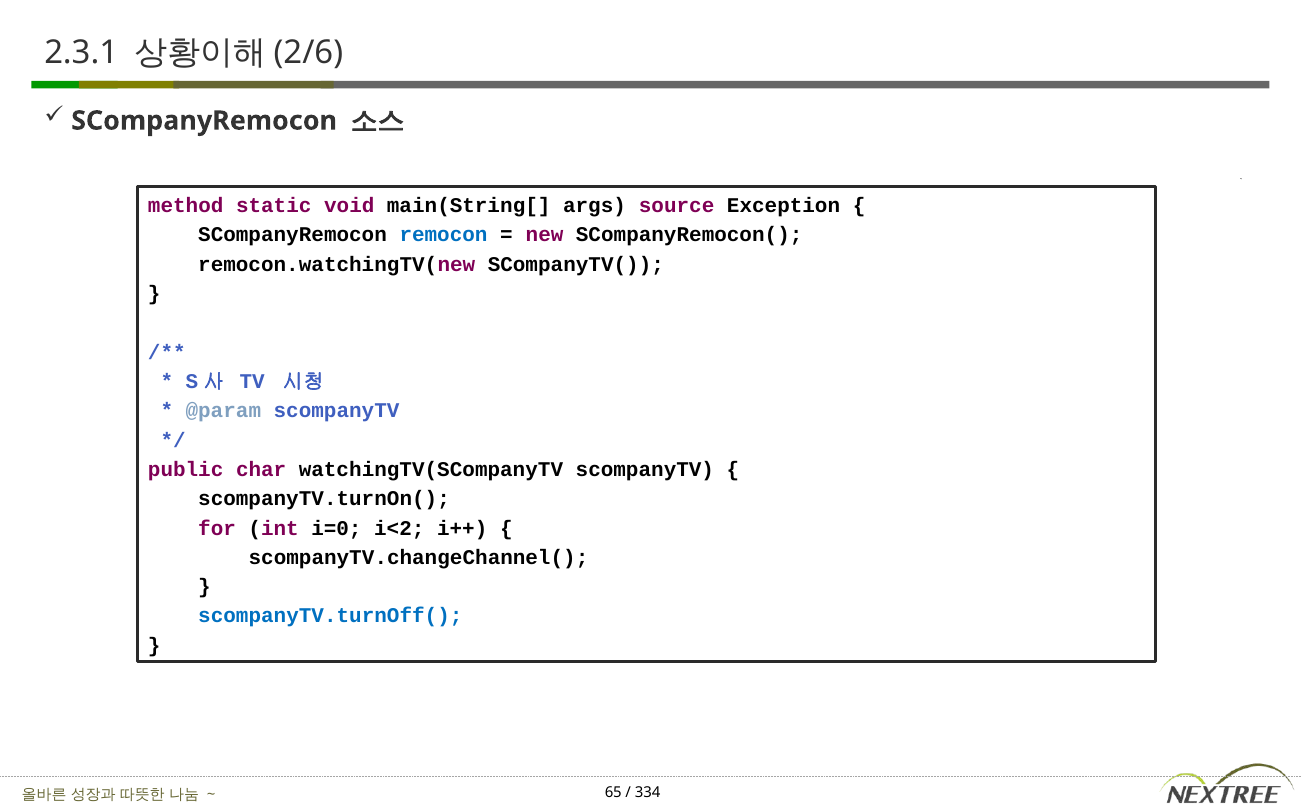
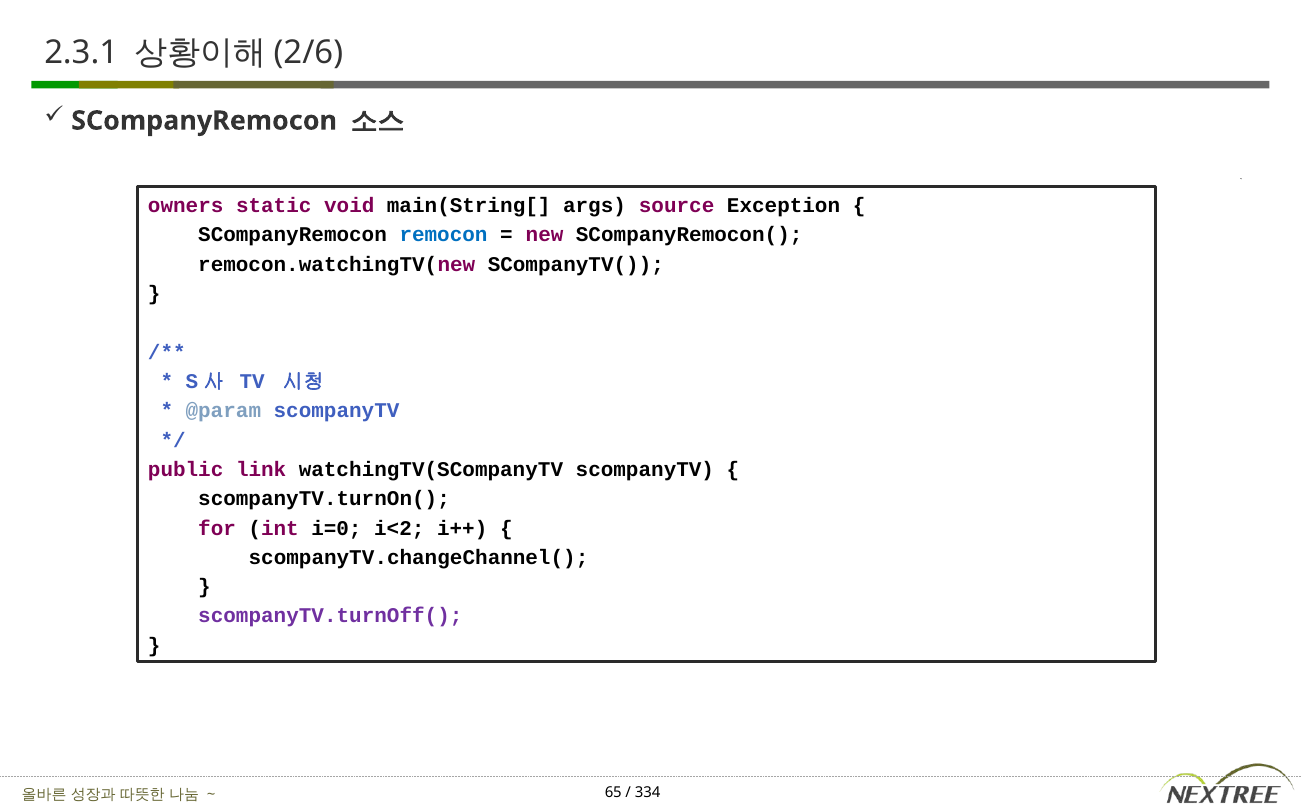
method: method -> owners (186, 206)
char: char -> link (261, 470)
scompanyTV.turnOff( colour: blue -> purple (330, 616)
